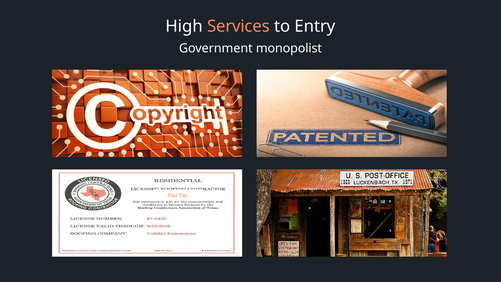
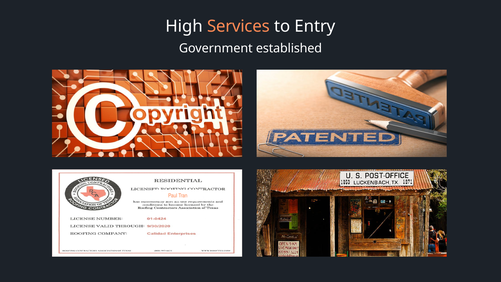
monopolist: monopolist -> established (289, 48)
